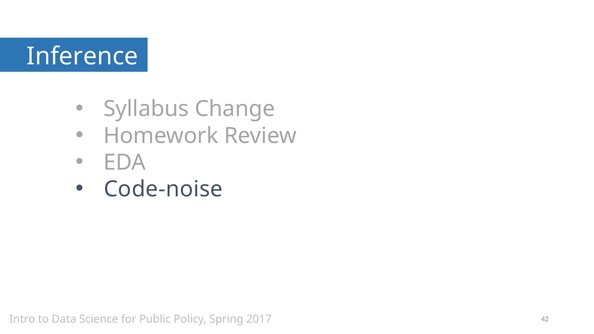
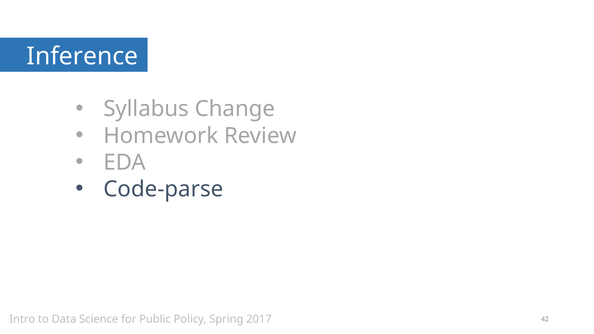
Code-noise: Code-noise -> Code-parse (163, 189)
